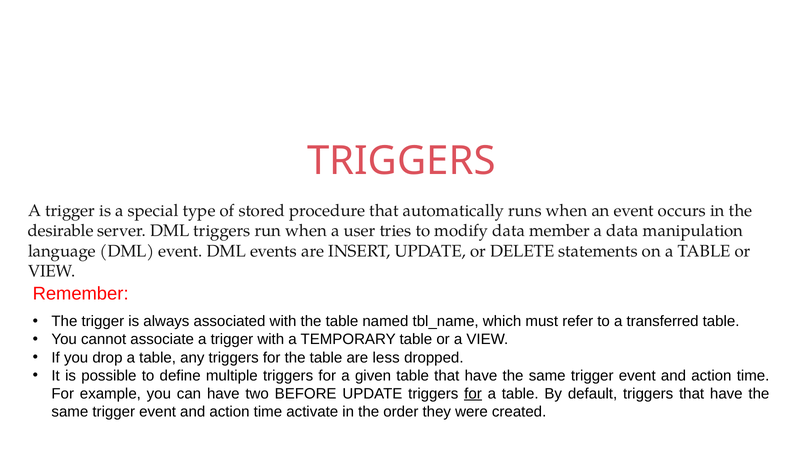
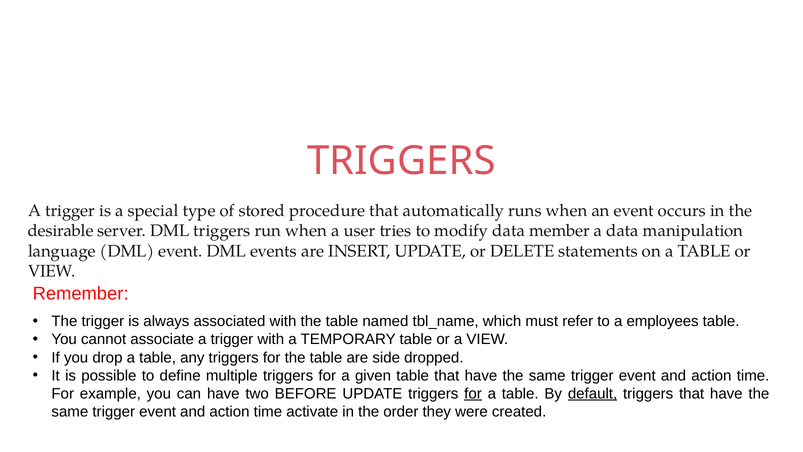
transferred: transferred -> employees (663, 321)
less: less -> side (386, 357)
default underline: none -> present (593, 393)
